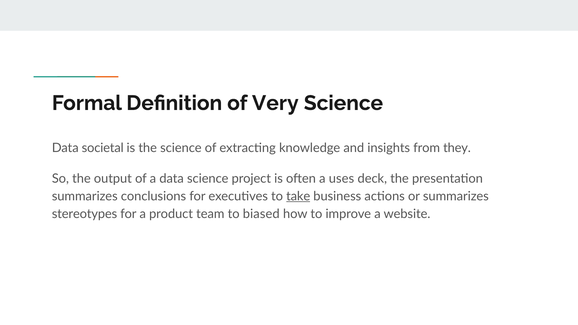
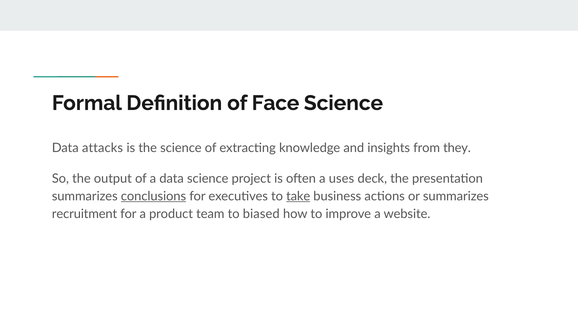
Very: Very -> Face (276, 103)
societal: societal -> attacks (103, 148)
conclusions underline: none -> present (153, 196)
stereotypes: stereotypes -> recruitment (85, 214)
